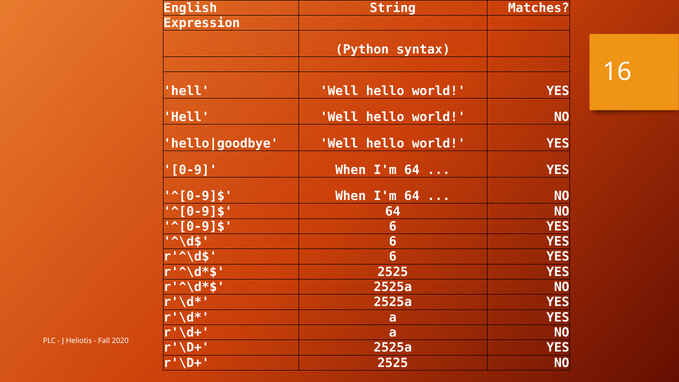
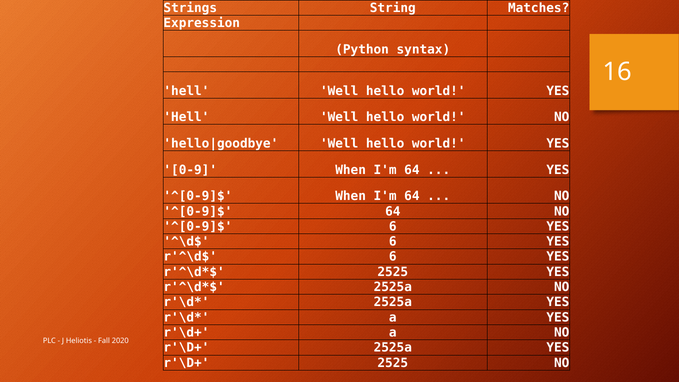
English: English -> Strings (190, 8)
